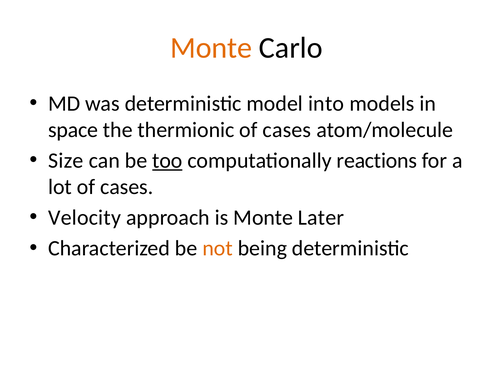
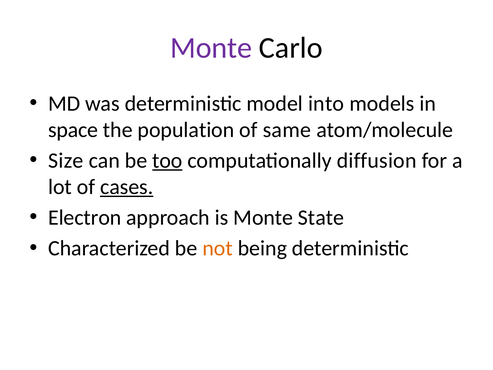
Monte colour: orange -> purple (211, 48)
thermionic: thermionic -> population (186, 130)
cases: cases -> same (287, 130)
reactions: reactions -> diffusion (377, 160)
cases underline: none -> present (127, 187)
Velocity: Velocity -> Electron (85, 217)
Later: Later -> State (321, 217)
